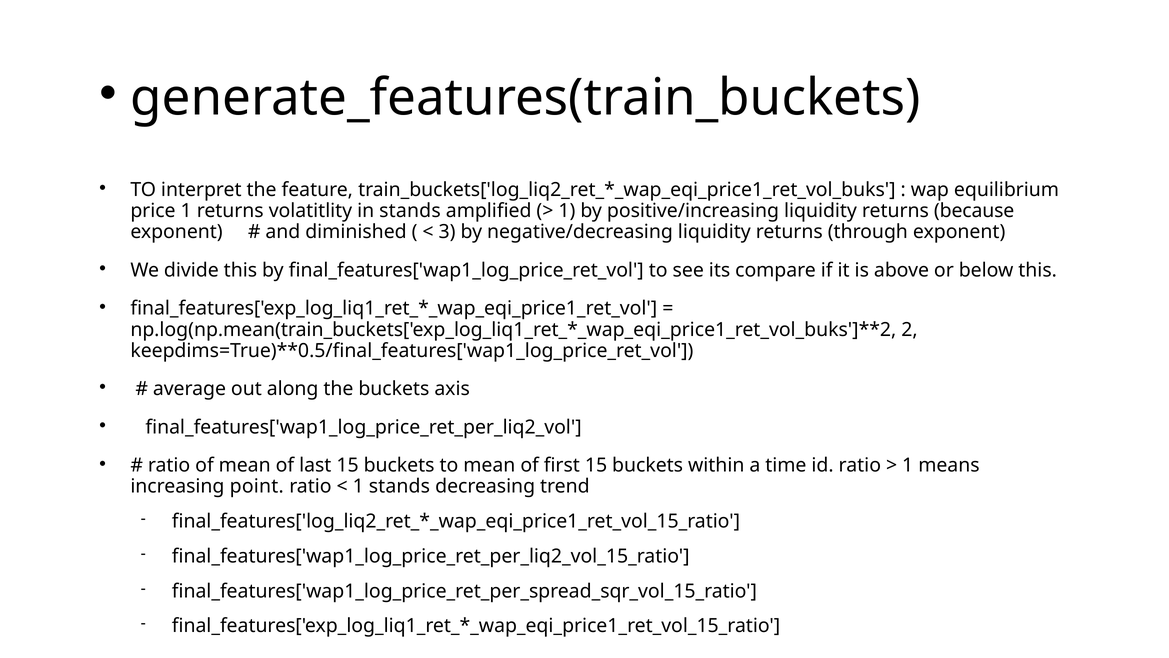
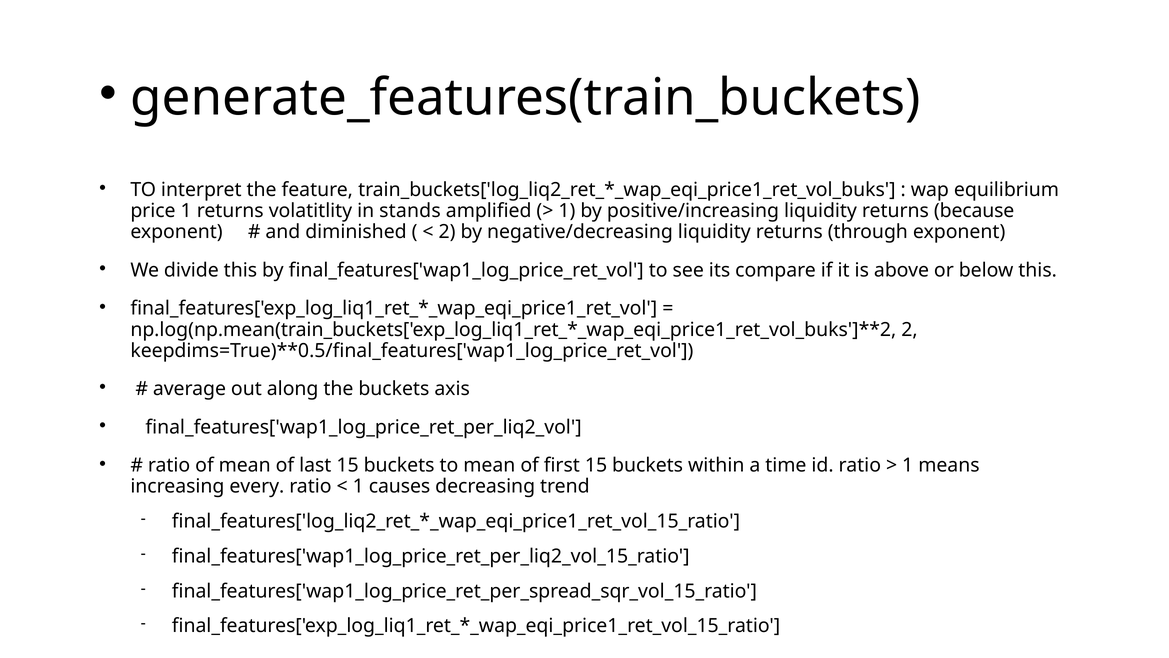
3: 3 -> 2 (447, 232)
point: point -> every (257, 486)
1 stands: stands -> causes (400, 486)
